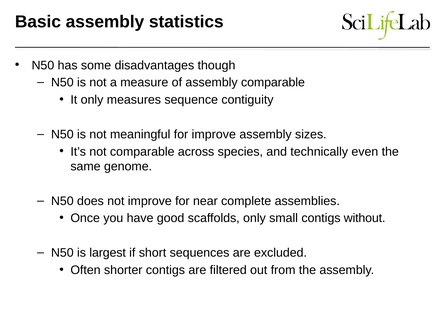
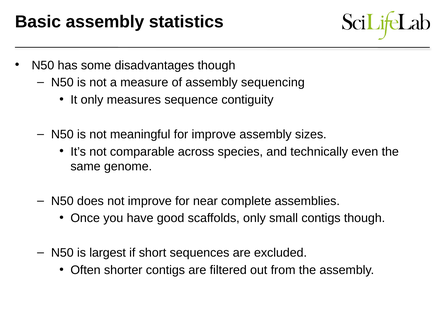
assembly comparable: comparable -> sequencing (273, 83)
contigs without: without -> though (365, 218)
